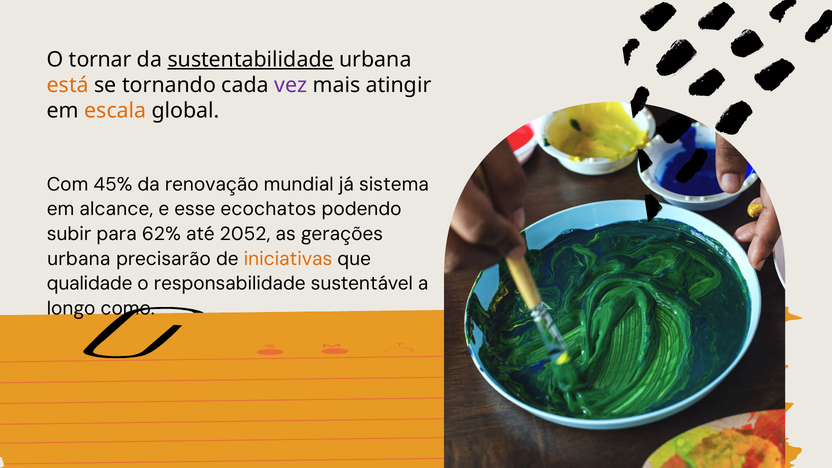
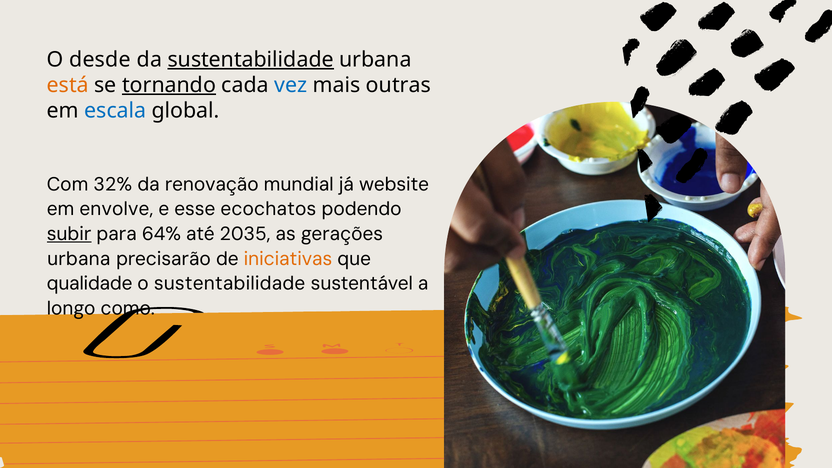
tornar: tornar -> desde (100, 59)
tornando underline: none -> present (169, 85)
vez colour: purple -> blue (291, 85)
atingir: atingir -> outras (399, 85)
escala colour: orange -> blue (115, 111)
45%: 45% -> 32% (113, 184)
sistema: sistema -> website (394, 184)
alcance: alcance -> envolve (116, 209)
subir underline: none -> present (69, 234)
62%: 62% -> 64% (161, 234)
2052: 2052 -> 2035 (245, 234)
o responsabilidade: responsabilidade -> sustentabilidade (230, 284)
